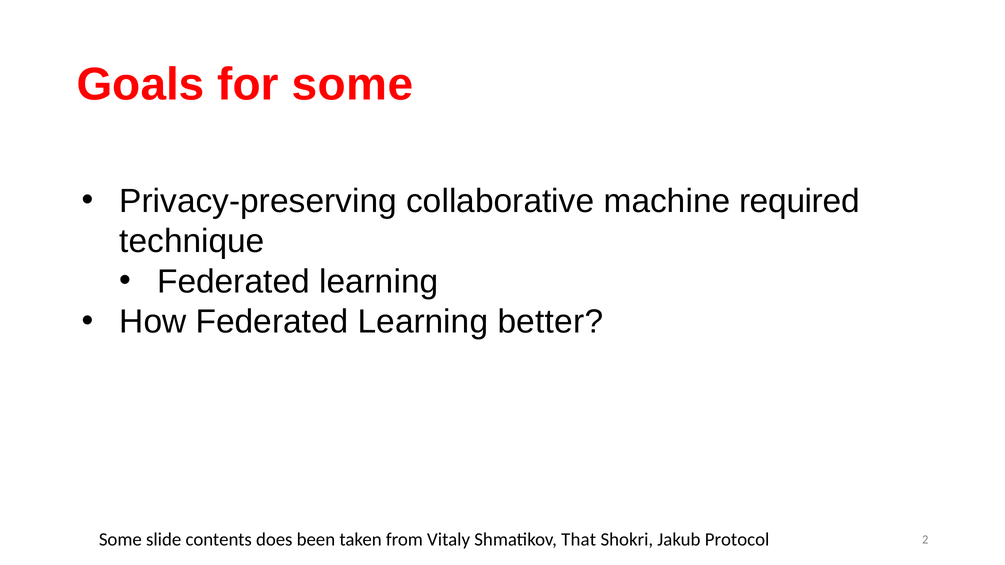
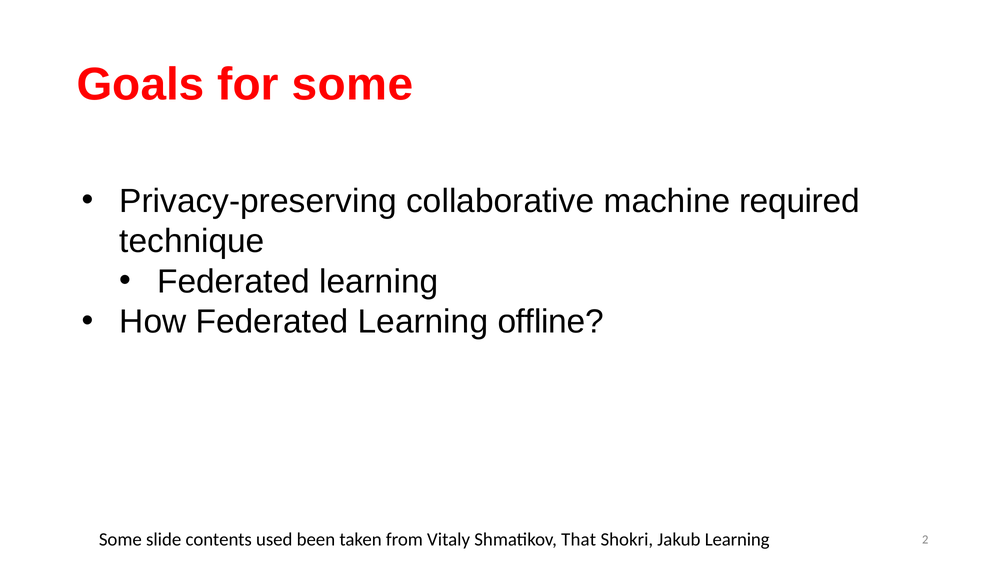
better: better -> offline (551, 322)
does: does -> used (274, 540)
Jakub Protocol: Protocol -> Learning (737, 540)
